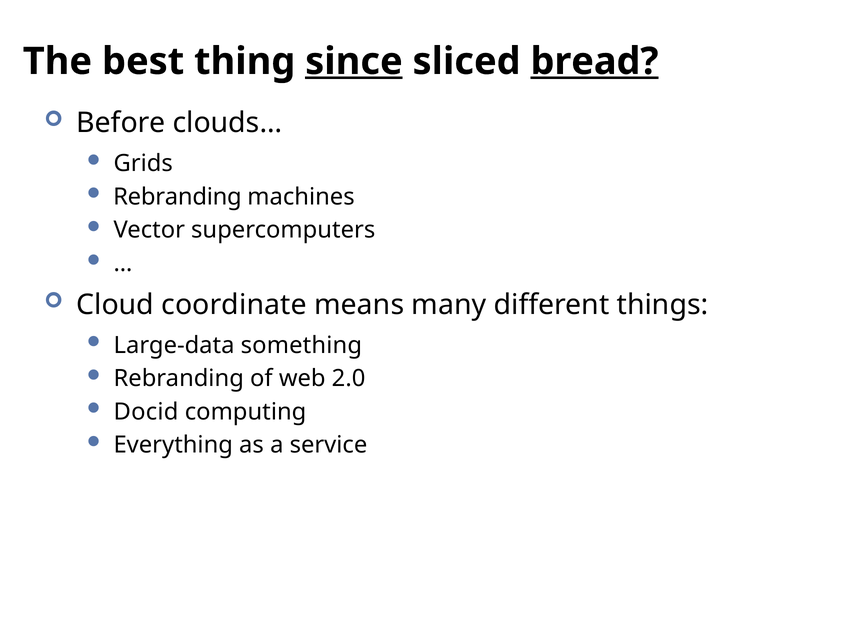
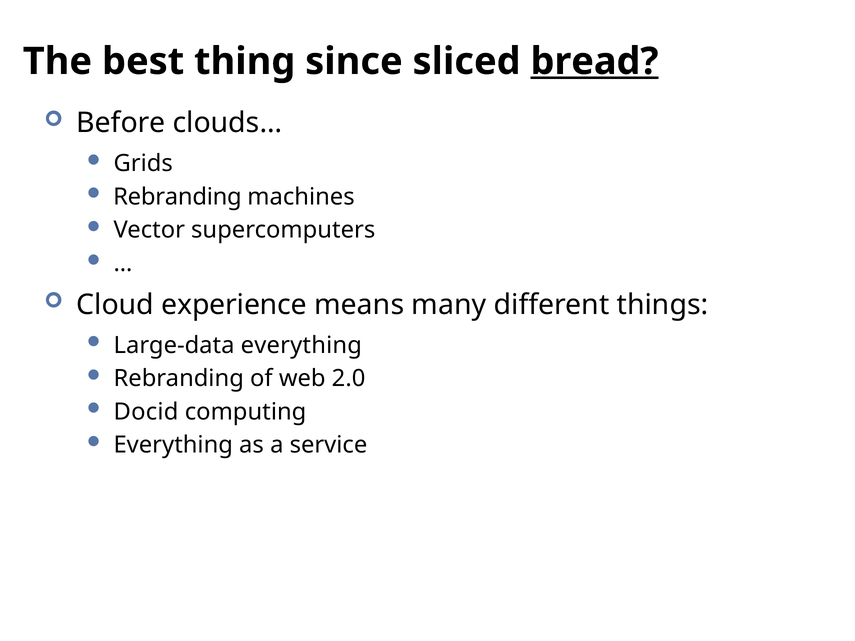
since underline: present -> none (354, 61)
coordinate: coordinate -> experience (234, 305)
Large-data something: something -> everything (301, 345)
